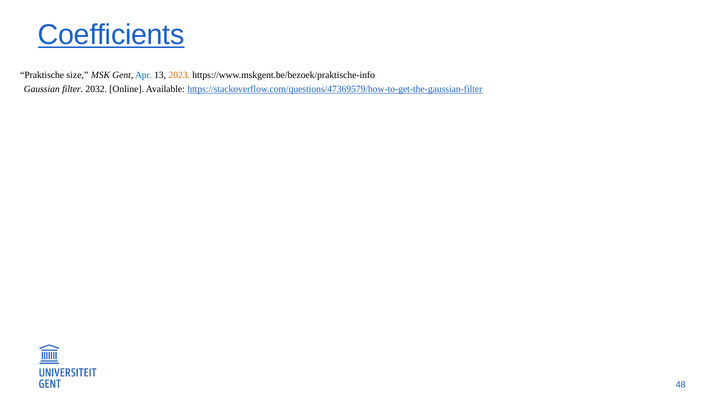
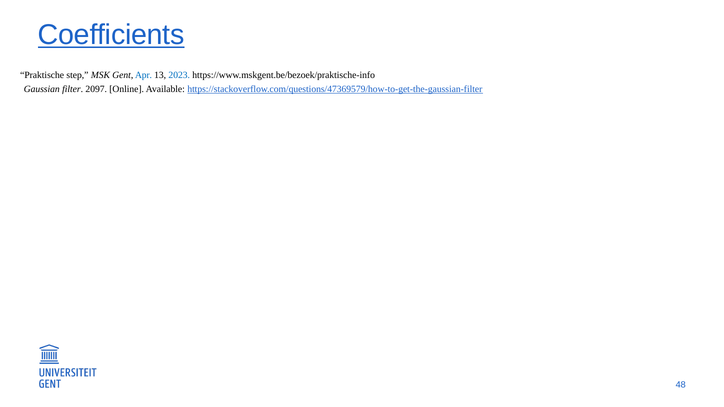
size: size -> step (77, 75)
2023 colour: orange -> blue (179, 75)
2032: 2032 -> 2097 (96, 89)
